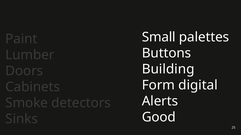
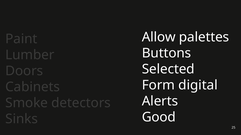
Small: Small -> Allow (159, 37)
Building: Building -> Selected (168, 69)
